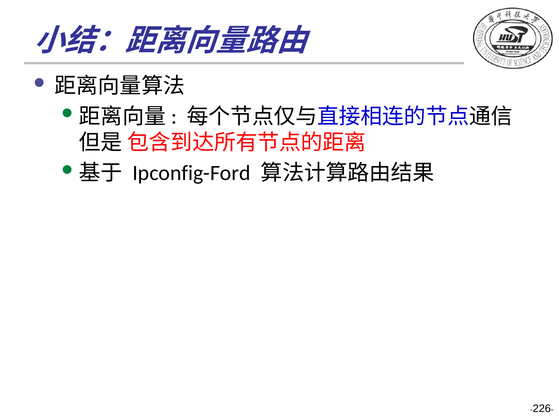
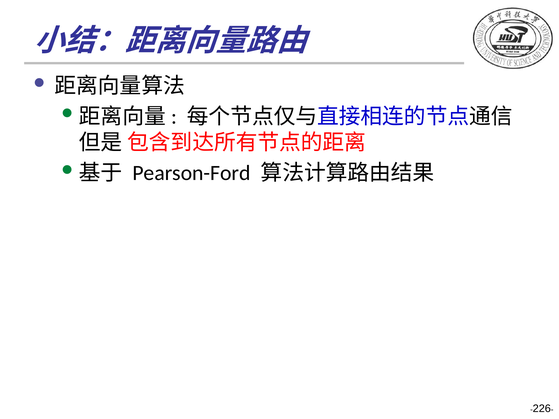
Ipconfig-Ford: Ipconfig-Ford -> Pearson-Ford (191, 173)
